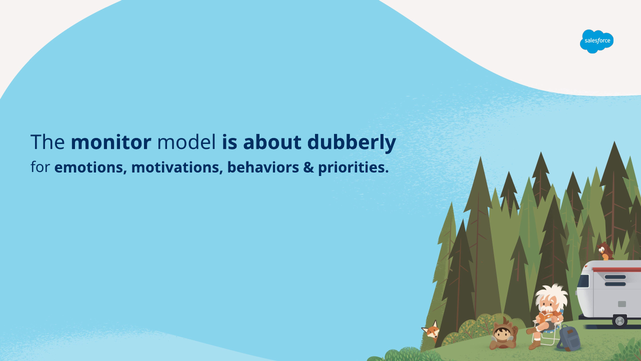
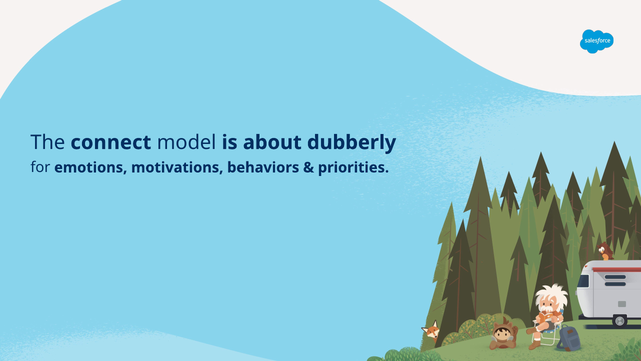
monitor: monitor -> connect (111, 142)
